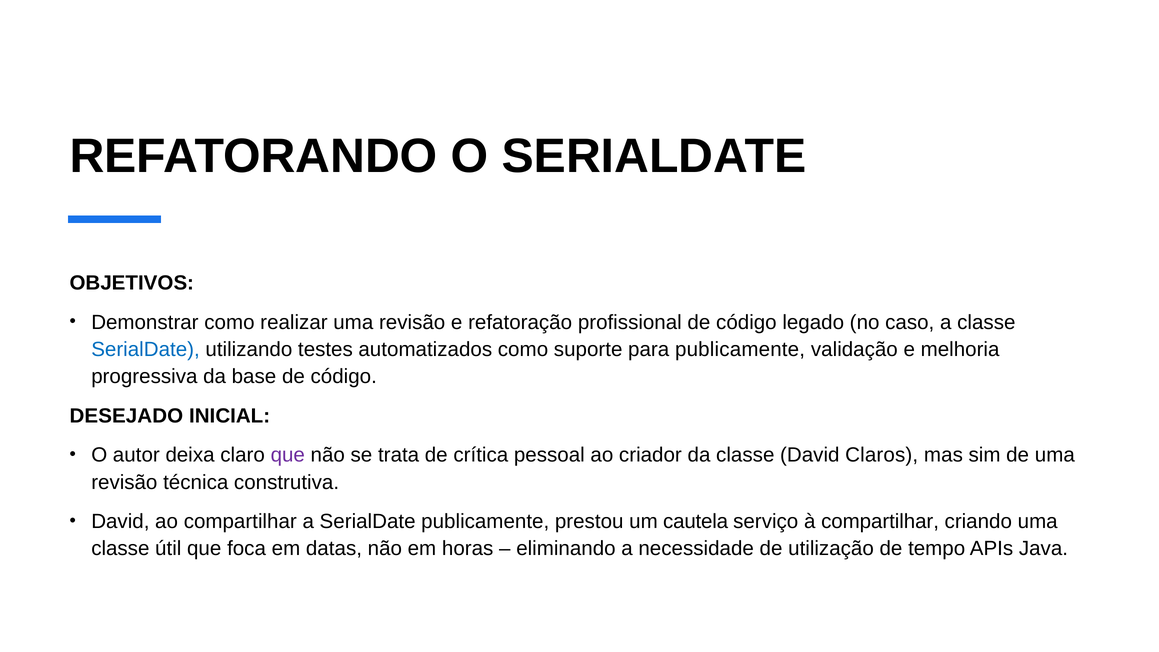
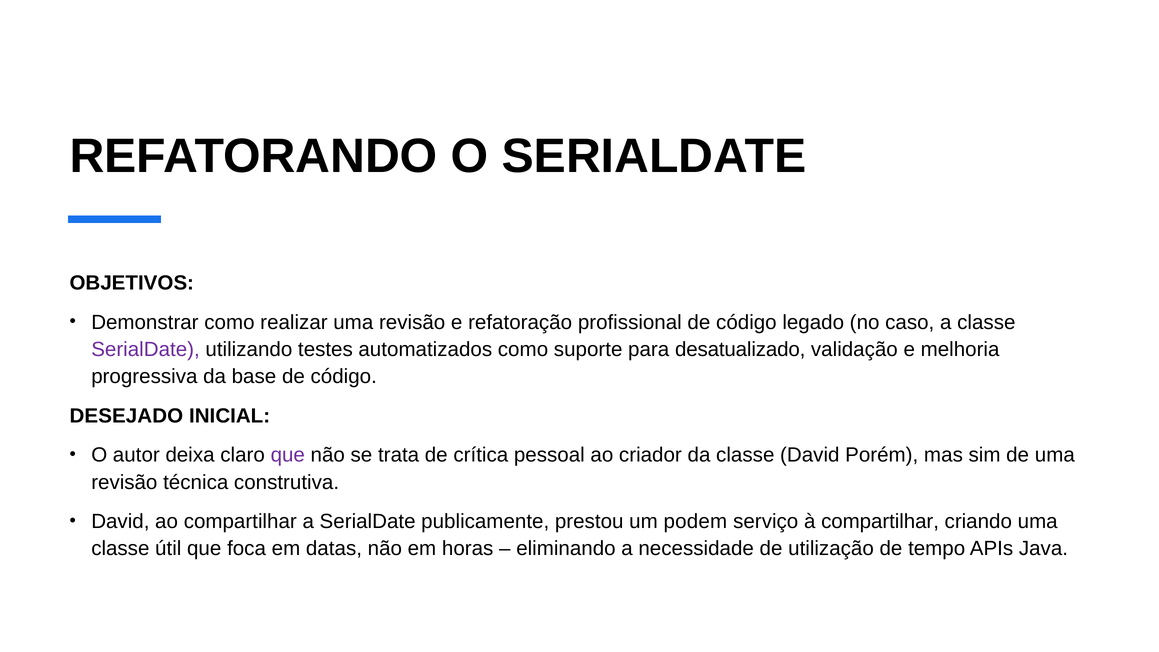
SerialDate colour: blue -> purple (146, 349)
para publicamente: publicamente -> desatualizado (740, 349)
Claros: Claros -> Porém (882, 455)
cautela: cautela -> podem (695, 521)
